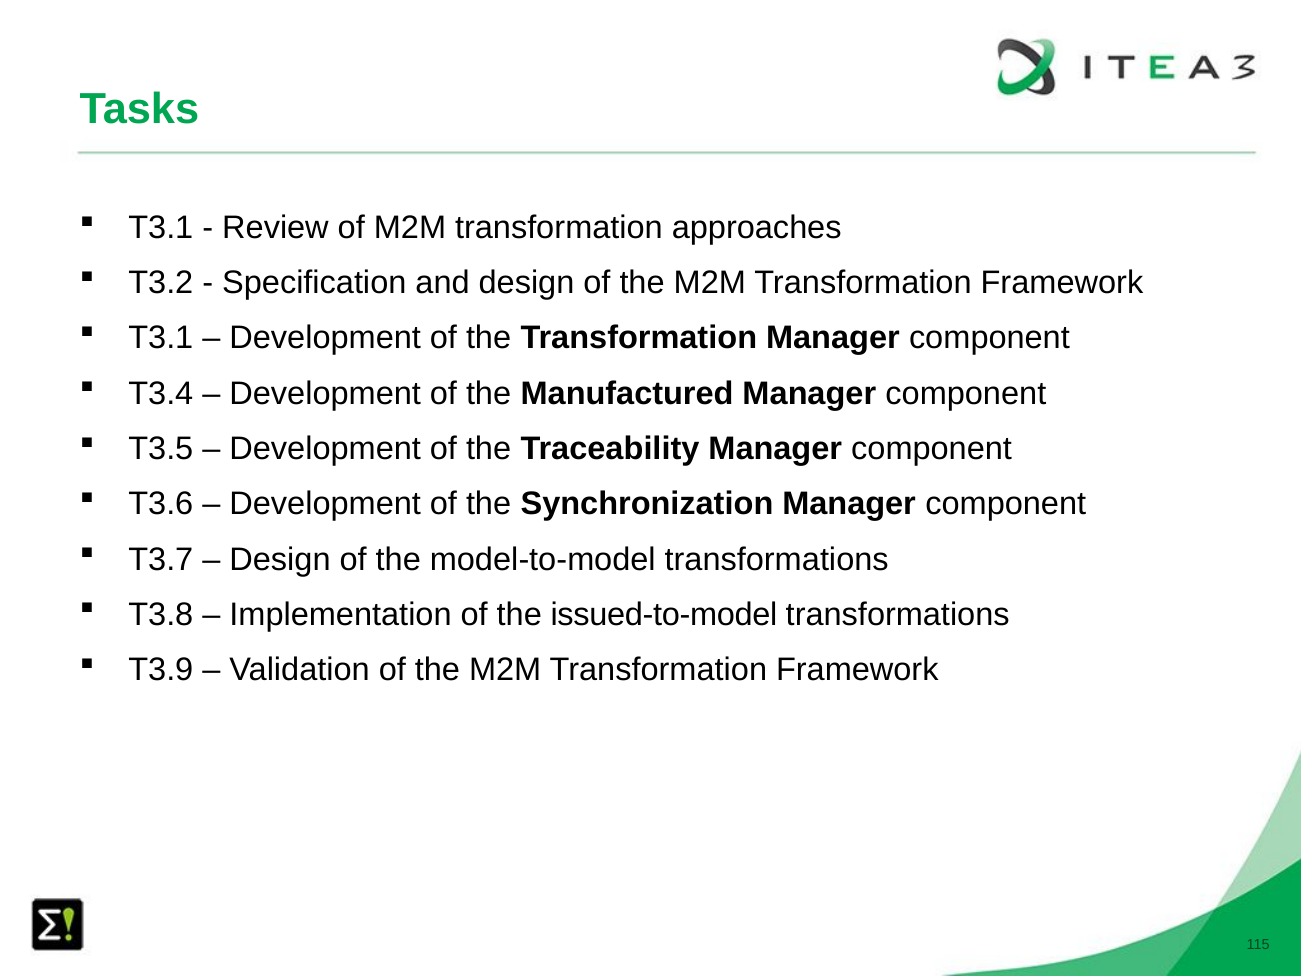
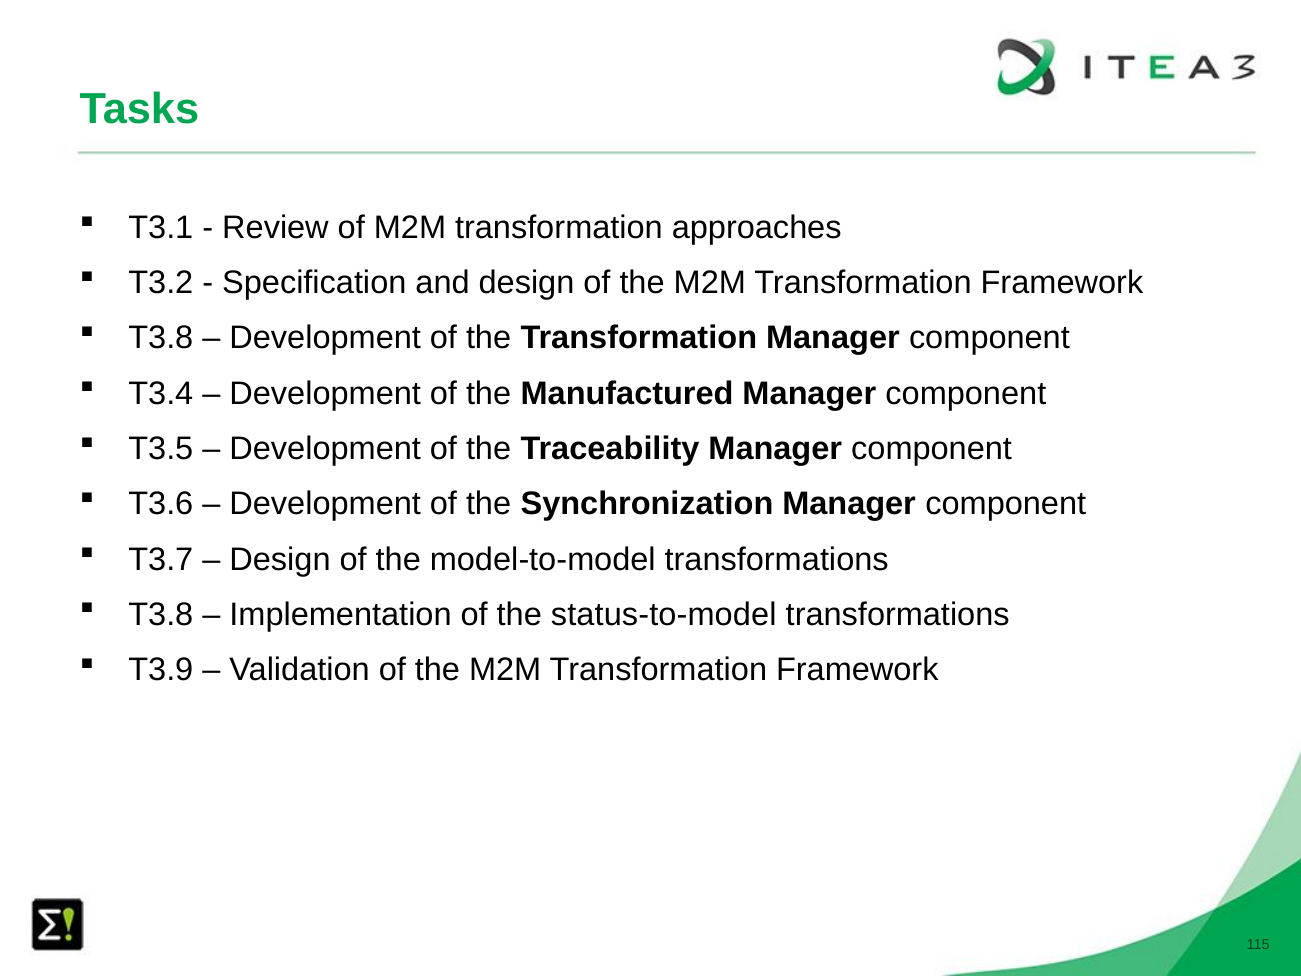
T3.1: T3.1 -> T3.8 (161, 338)
issued-to-model: issued-to-model -> status-to-model (664, 614)
